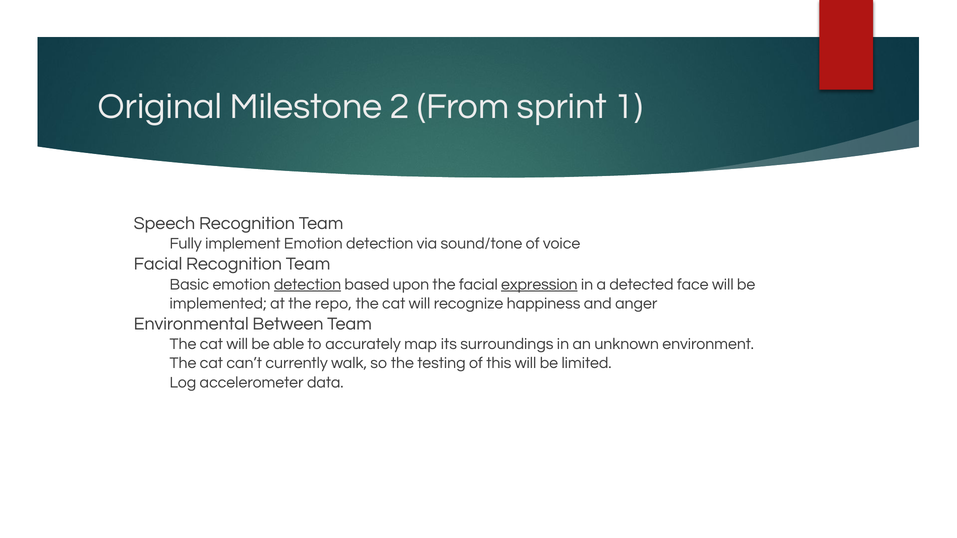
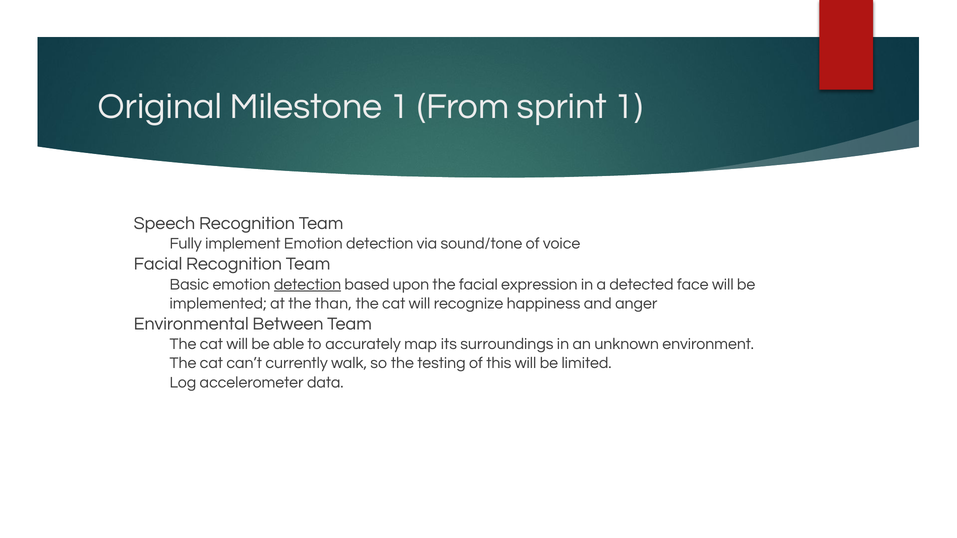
Milestone 2: 2 -> 1 (400, 107)
expression underline: present -> none (539, 284)
repo: repo -> than (333, 304)
